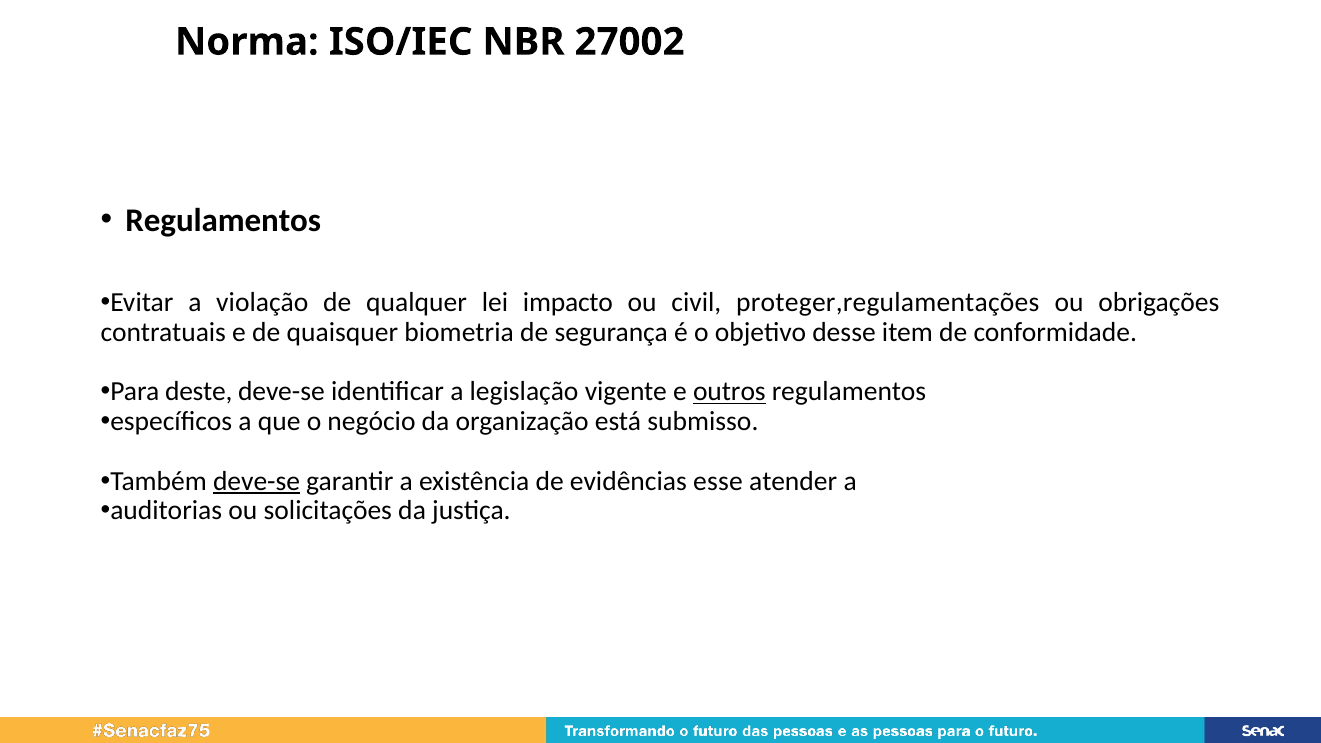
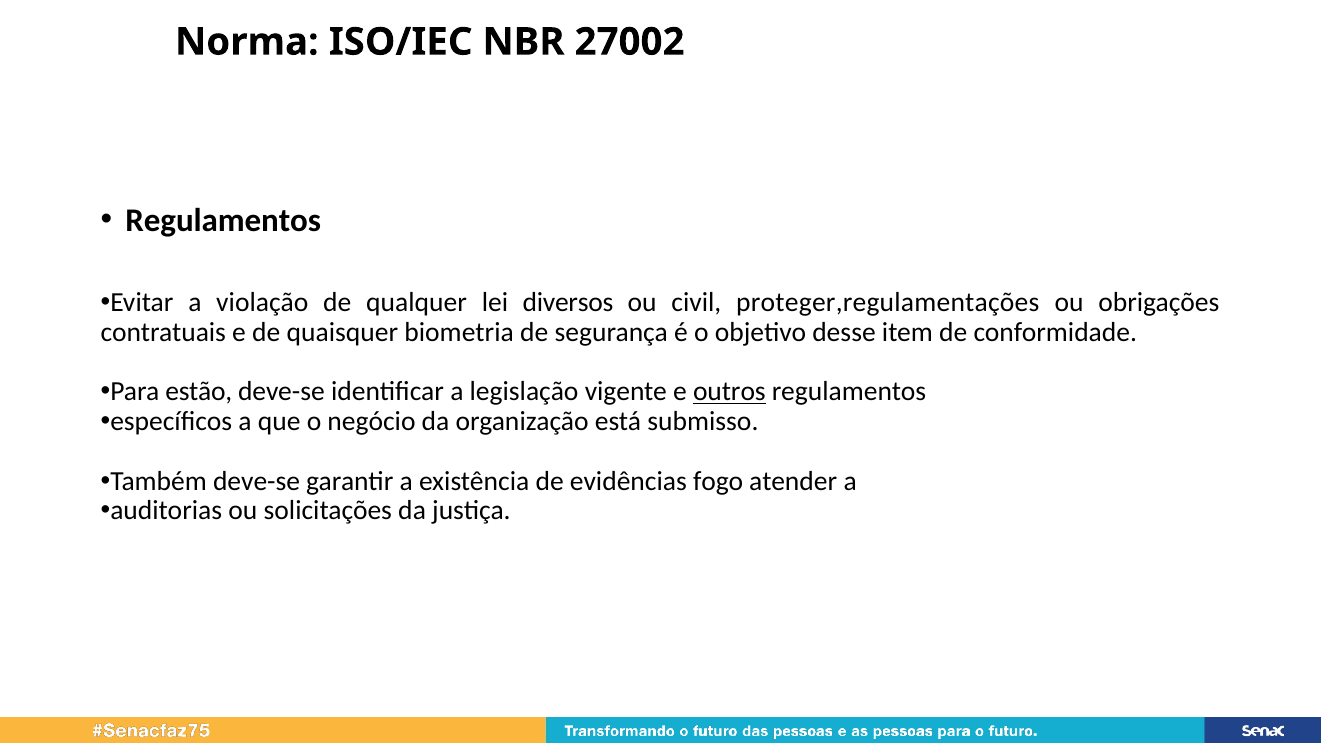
impacto: impacto -> diversos (568, 303)
deste: deste -> estão (199, 392)
deve-se underline: present -> none (257, 481)
esse: esse -> fogo (718, 481)
